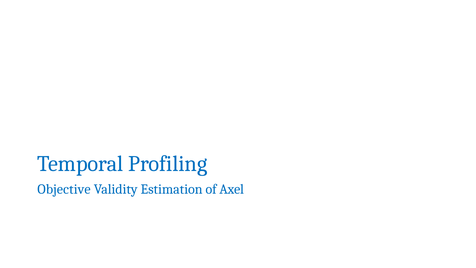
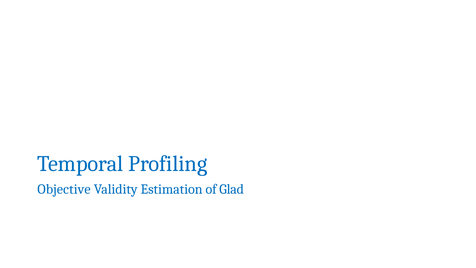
Axel: Axel -> Glad (232, 189)
